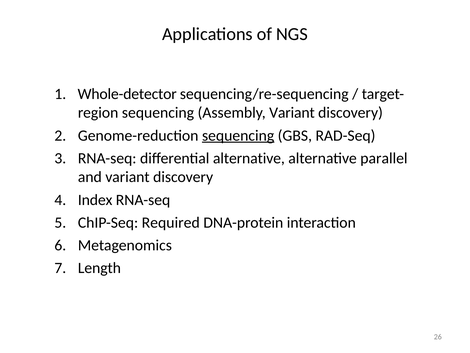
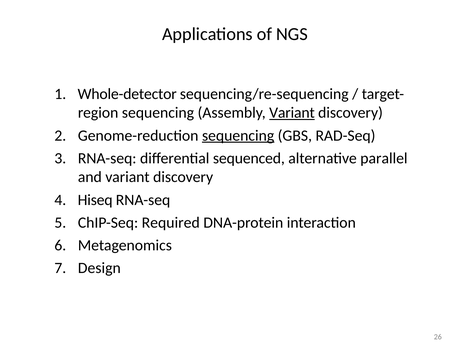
Variant underline: none -> present (292, 113)
differential alternative: alternative -> sequenced (249, 158)
Index: Index -> Hiseq (95, 200)
Length: Length -> Design (99, 268)
